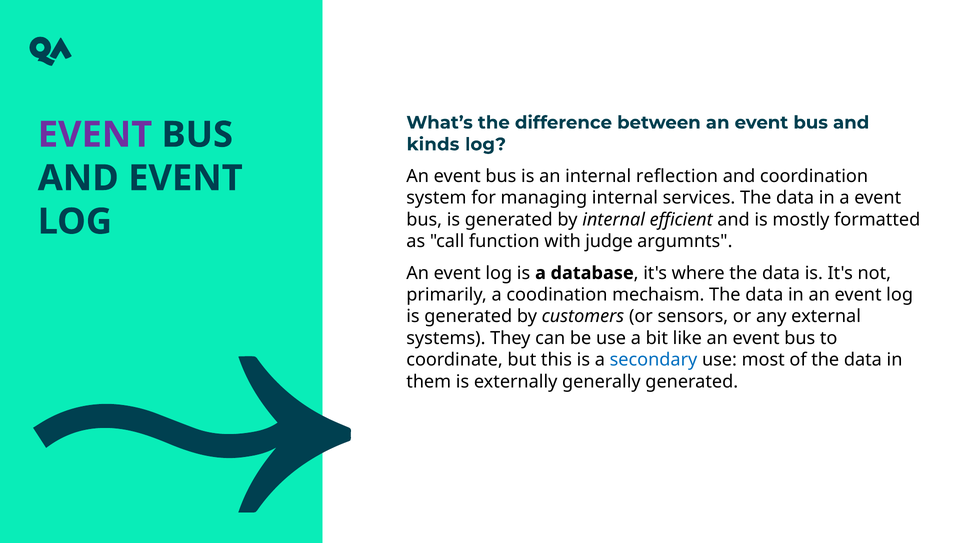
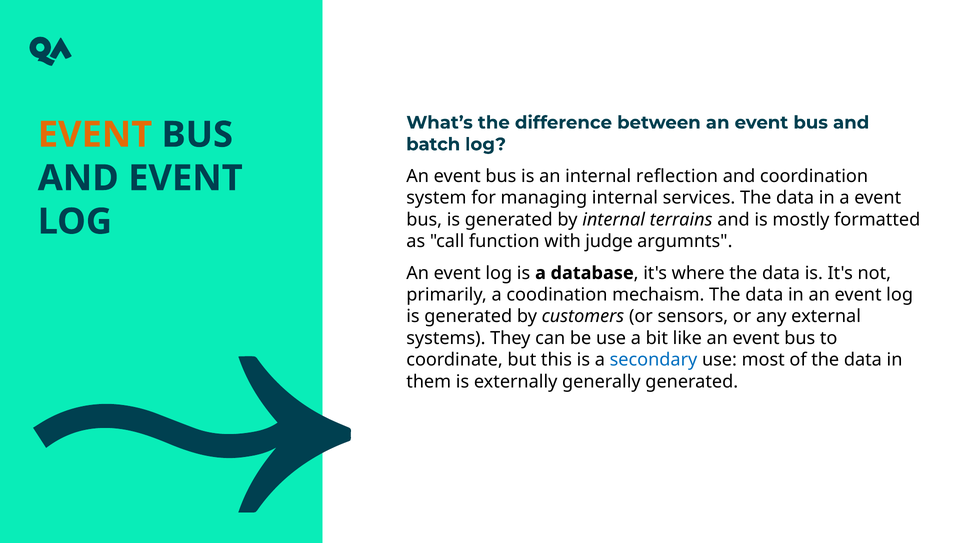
EVENT colour: purple -> orange (95, 135)
kinds: kinds -> batch (433, 144)
efficient: efficient -> terrains (681, 220)
